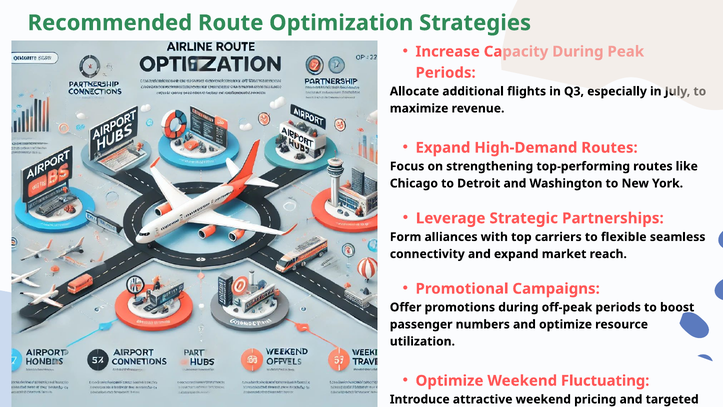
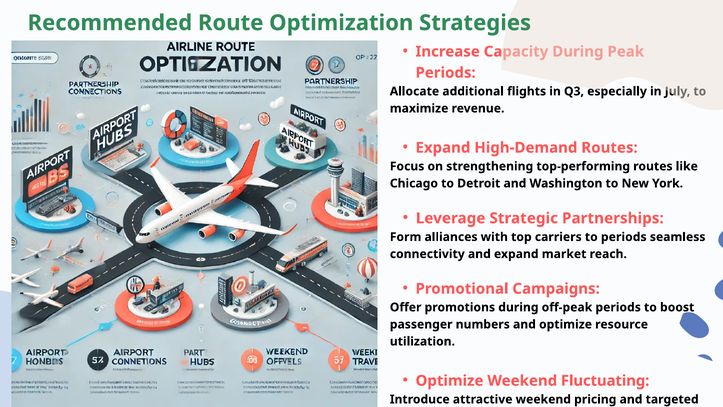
to flexible: flexible -> periods (624, 237)
